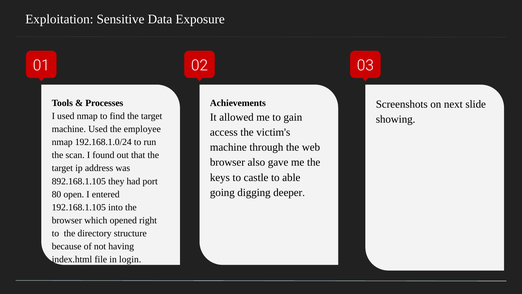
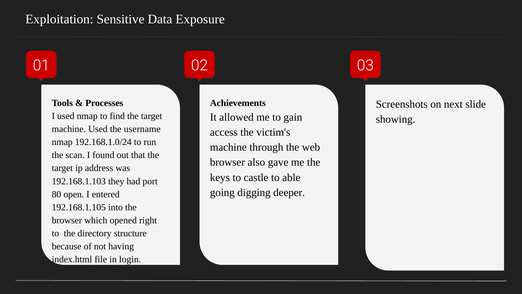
employee: employee -> username (142, 129)
892.168.1.105: 892.168.1.105 -> 192.168.1.103 (79, 181)
